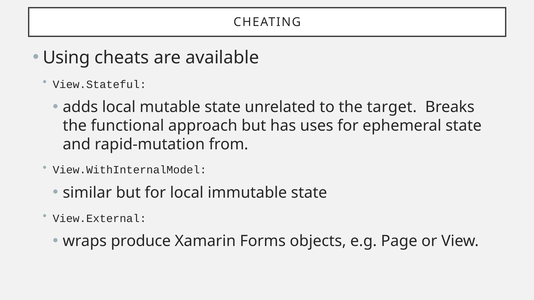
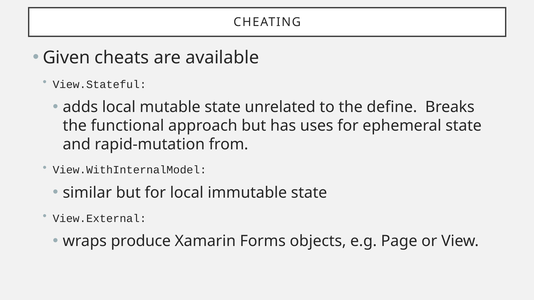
Using: Using -> Given (66, 58)
target: target -> define (392, 107)
